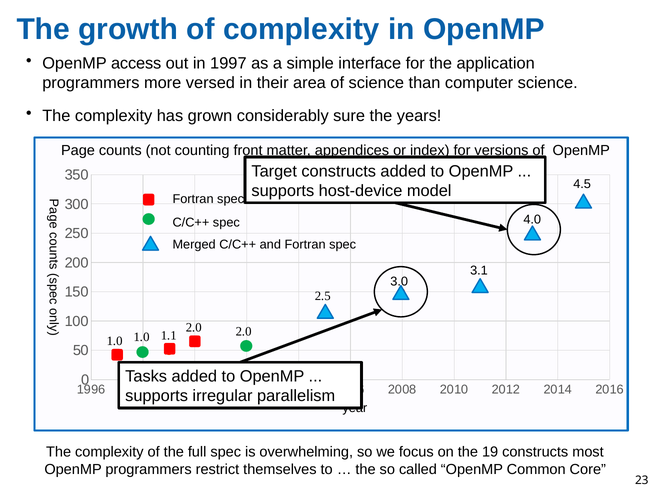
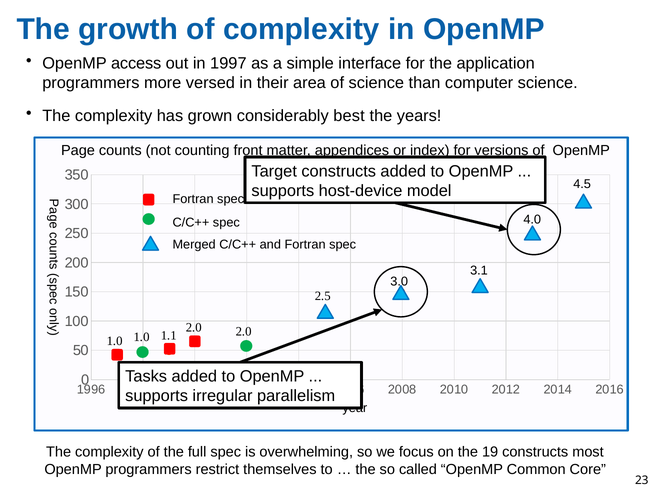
sure: sure -> best (349, 116)
